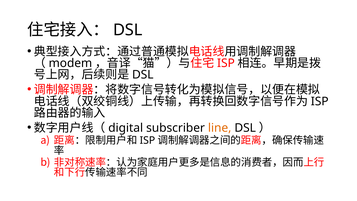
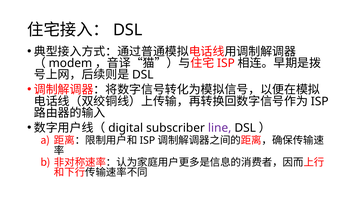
line colour: orange -> purple (220, 128)
